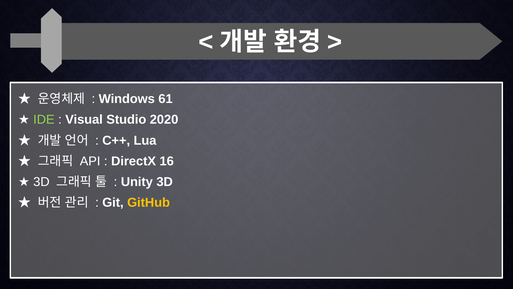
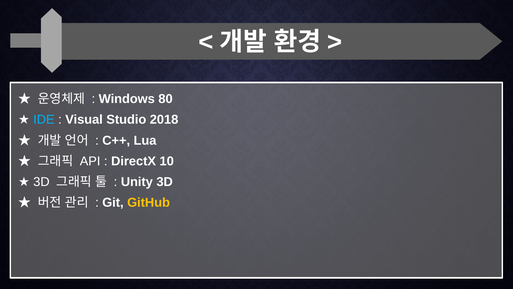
61: 61 -> 80 (166, 99)
IDE colour: light green -> light blue (44, 119)
2020: 2020 -> 2018 (164, 119)
16: 16 -> 10 (167, 161)
